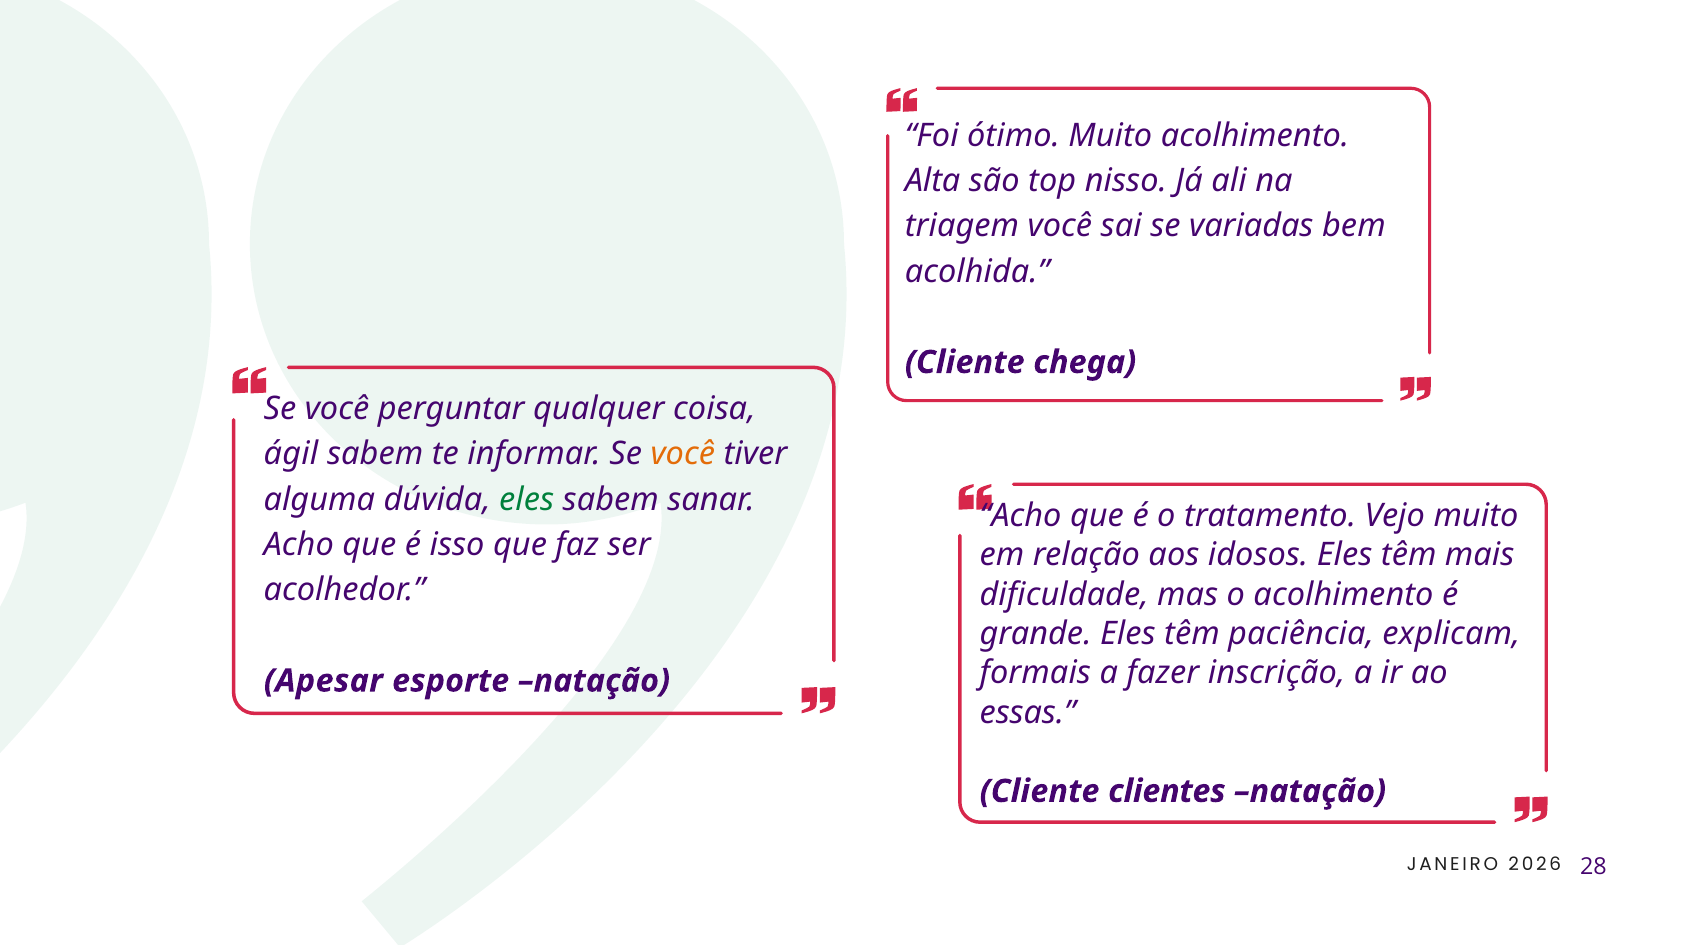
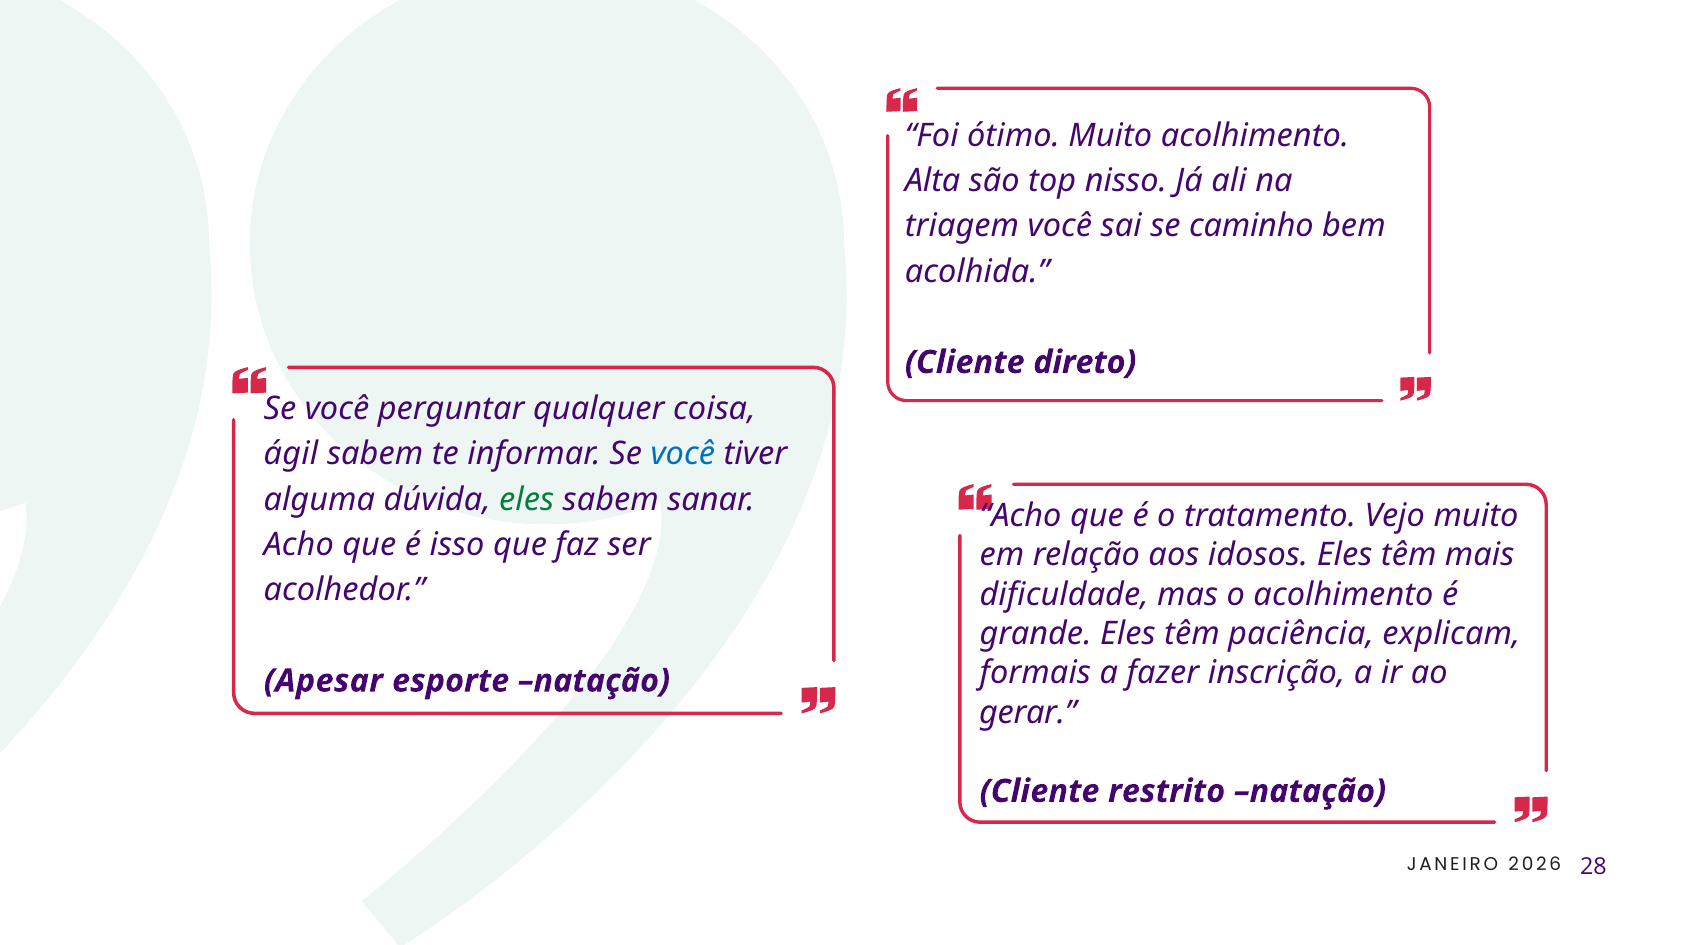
variadas: variadas -> caminho (1251, 226)
chega: chega -> direto (1085, 363)
você colour: orange -> blue (683, 454)
essas: essas -> gerar (1028, 713)
clientes: clientes -> restrito (1167, 792)
